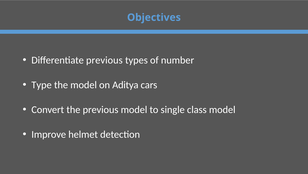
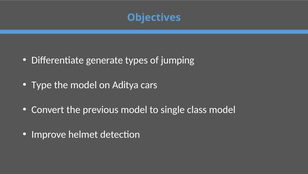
Differentiate previous: previous -> generate (104, 60)
number: number -> jumping (178, 60)
